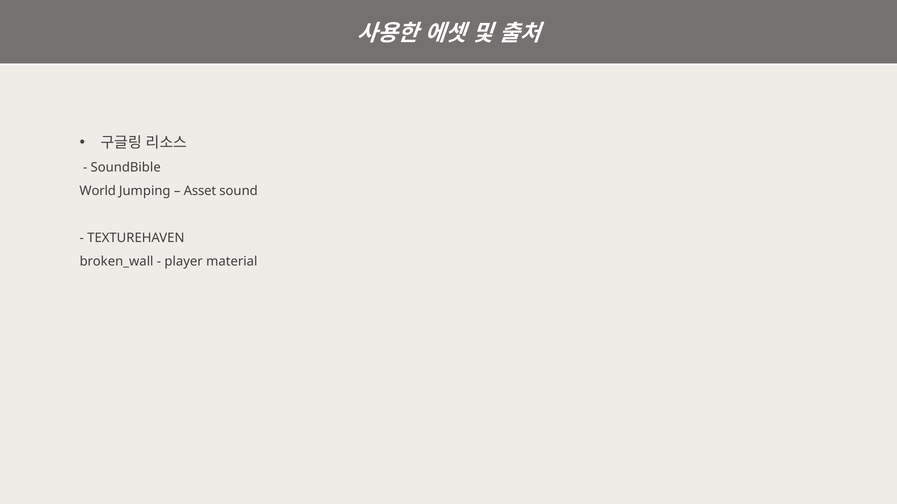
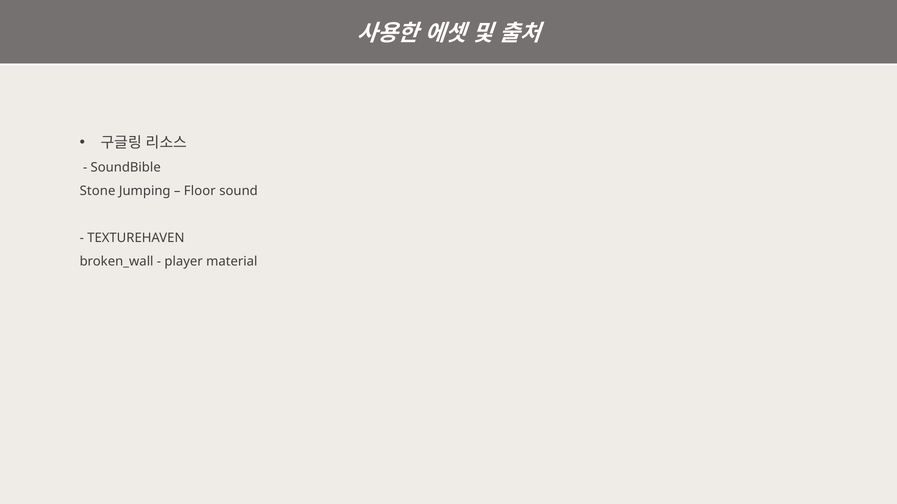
World: World -> Stone (98, 191)
Asset: Asset -> Floor (200, 191)
